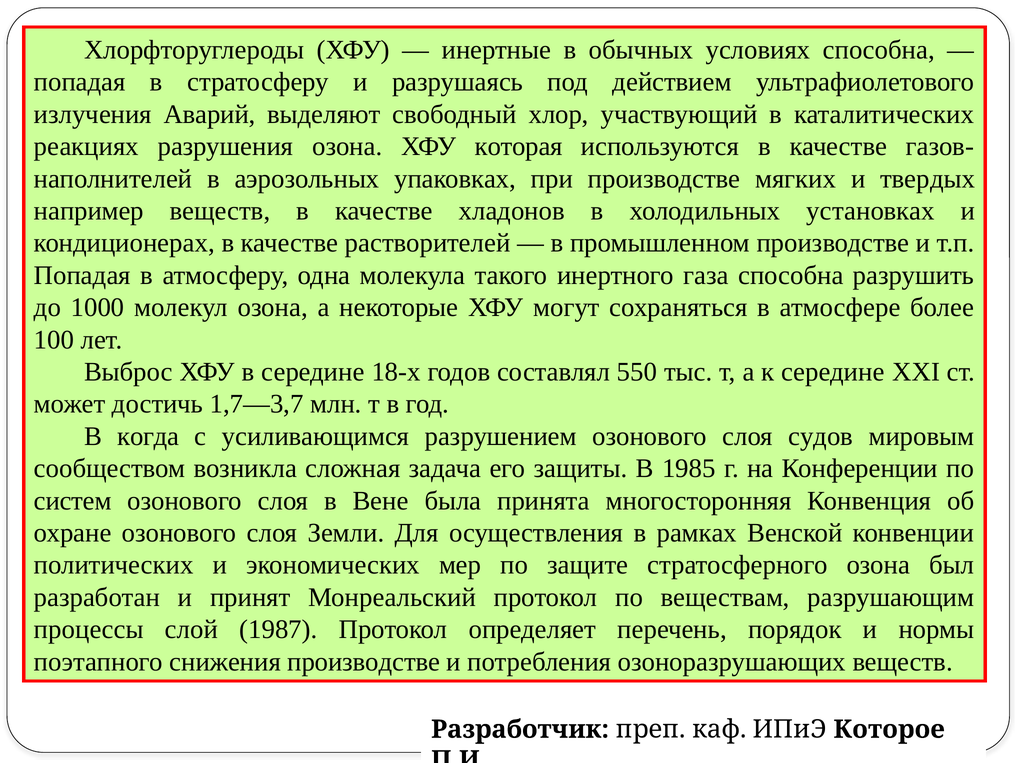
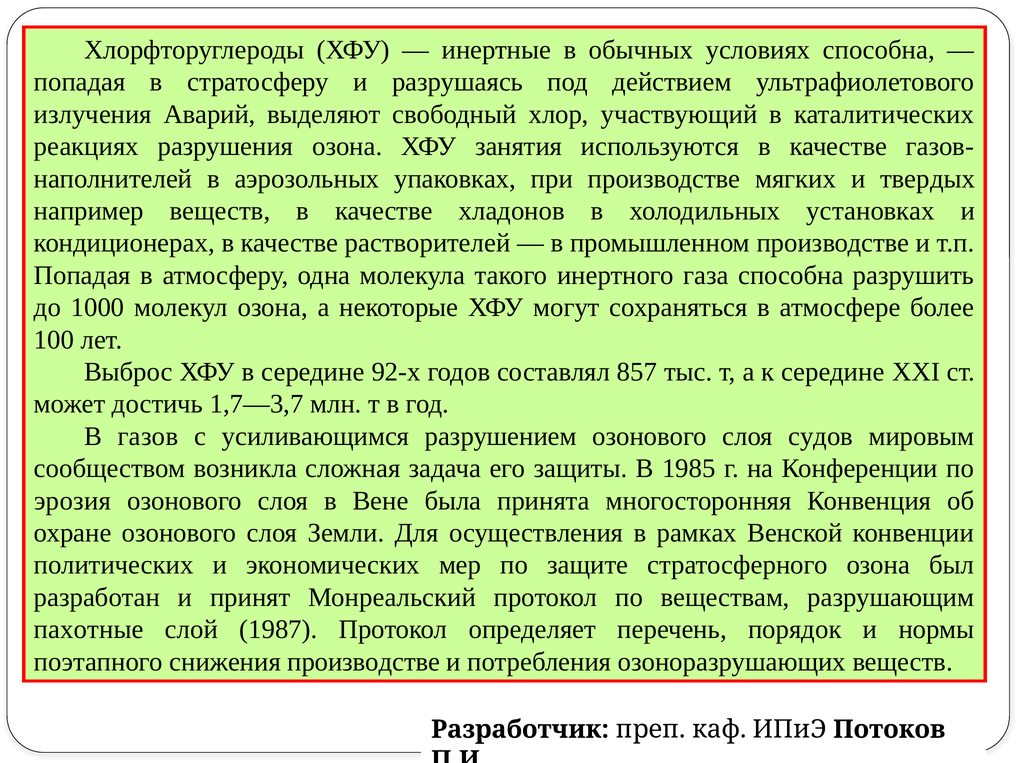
которая: которая -> занятия (519, 146)
18-х: 18-х -> 92-х (396, 372)
550: 550 -> 857 (637, 372)
когда: когда -> газов (148, 436)
систем: систем -> эрозия (73, 501)
процессы: процессы -> пахотные (89, 629)
Которое: Которое -> Потоков (889, 729)
